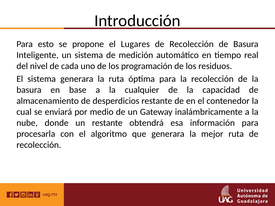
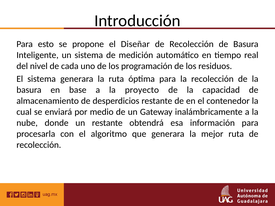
Lugares: Lugares -> Diseñar (135, 44)
cualquier: cualquier -> proyecto (142, 90)
